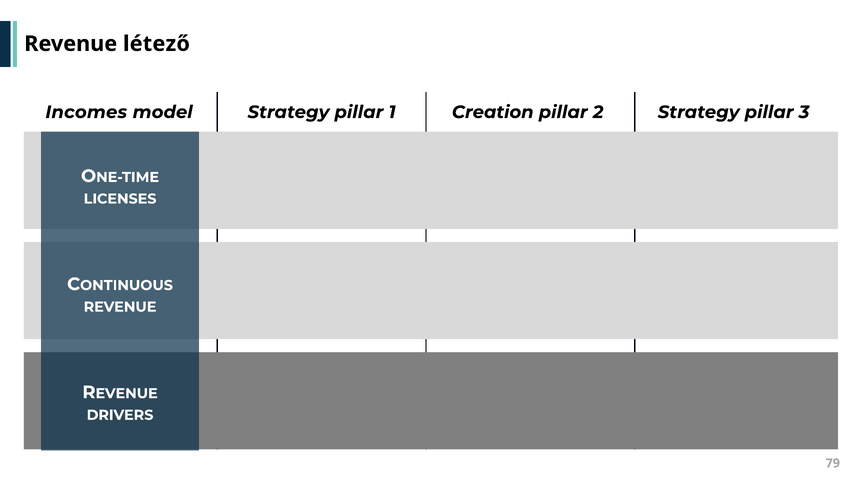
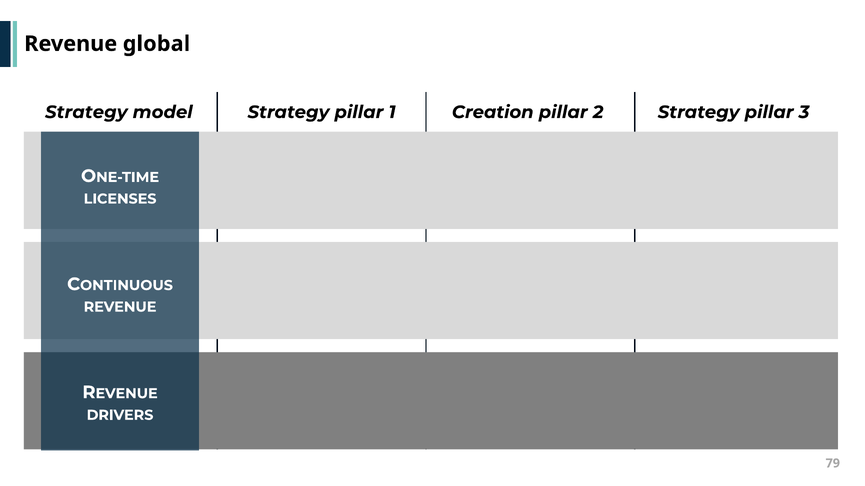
létező: létező -> global (156, 44)
Incomes: Incomes -> Strategy (86, 112)
